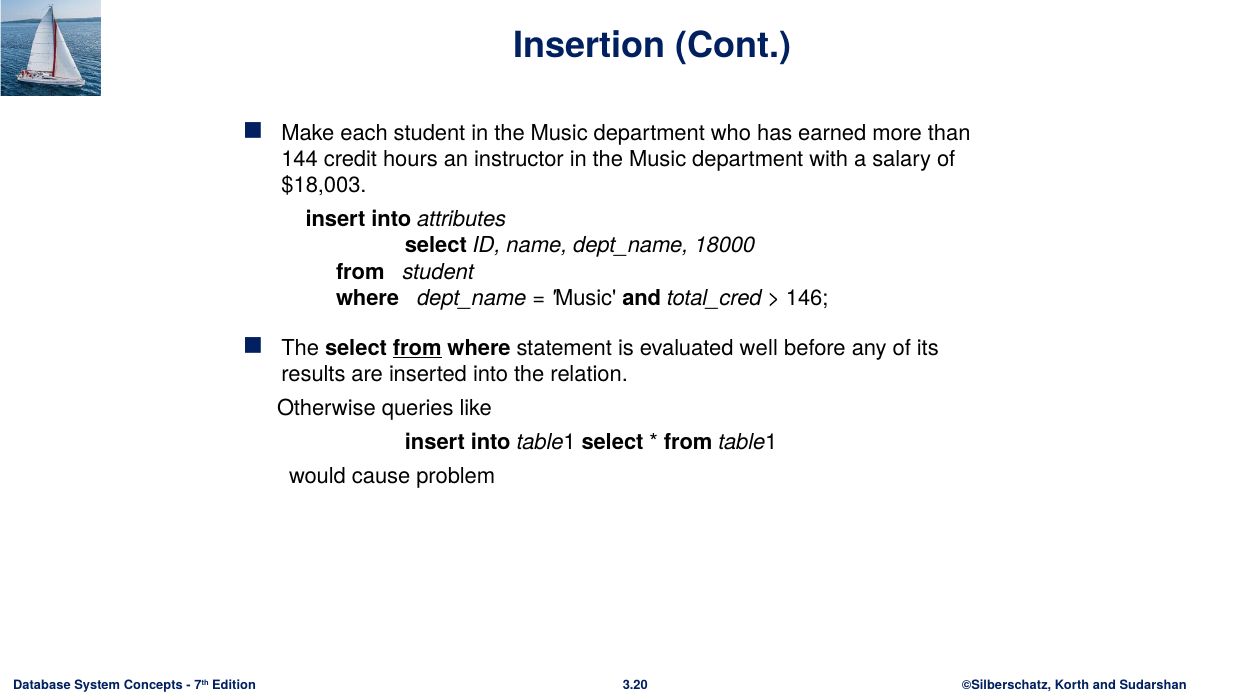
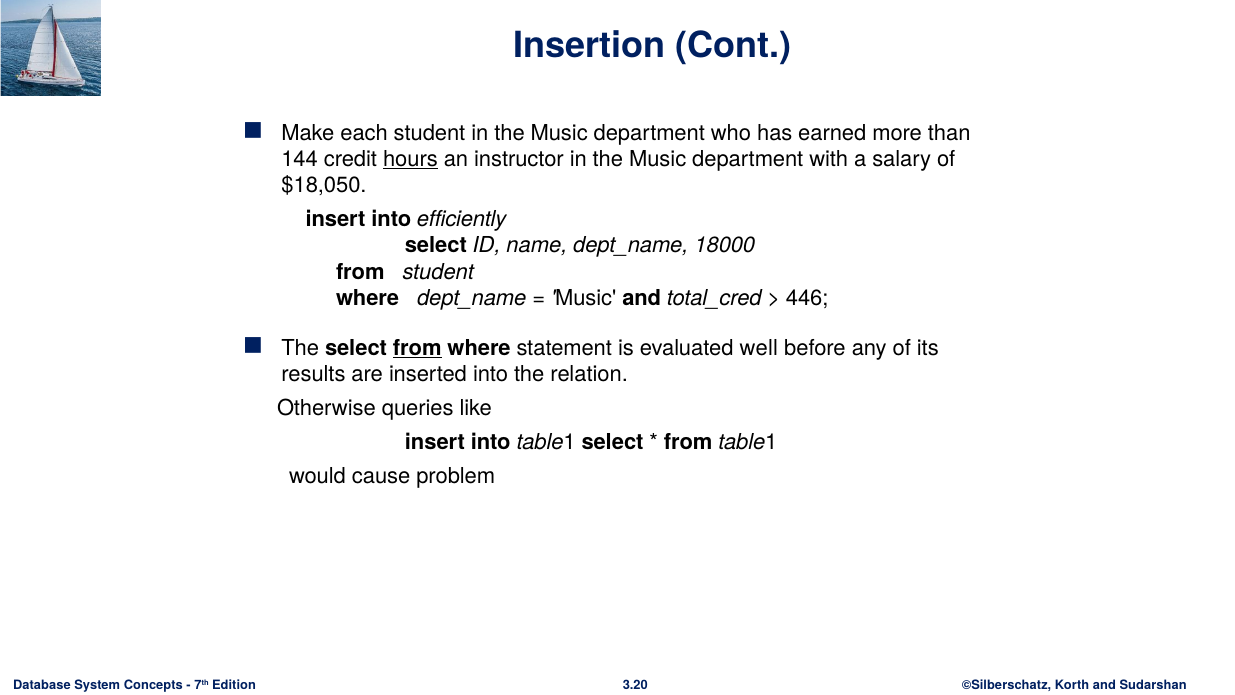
hours underline: none -> present (410, 159)
$18,003: $18,003 -> $18,050 (324, 185)
attributes: attributes -> efficiently (462, 219)
146: 146 -> 446 (807, 298)
